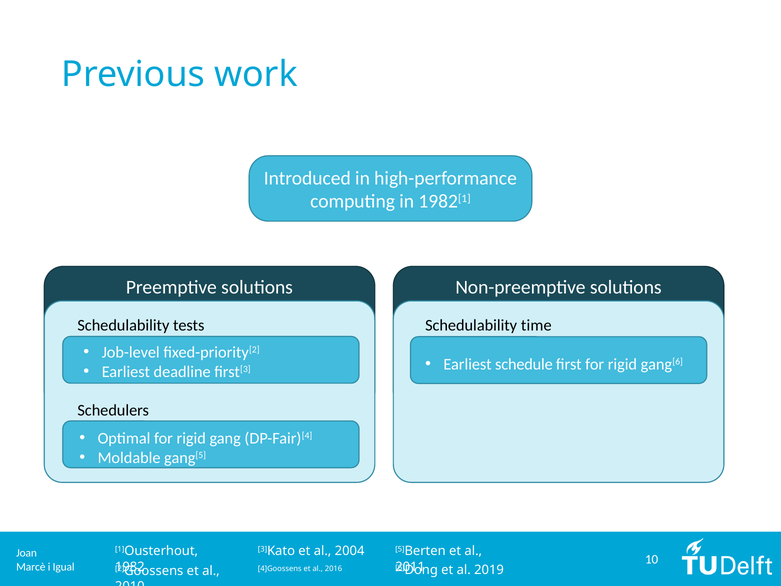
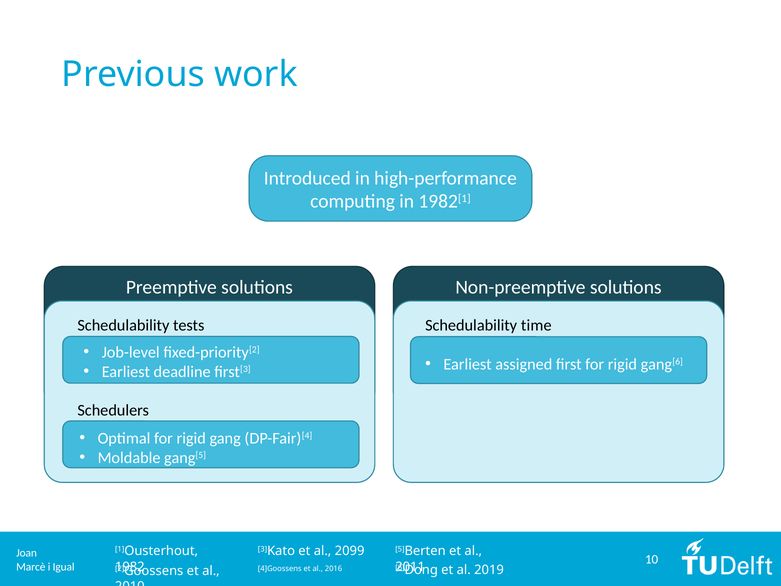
schedule: schedule -> assigned (524, 364)
2004: 2004 -> 2099 (350, 551)
